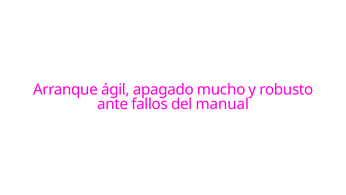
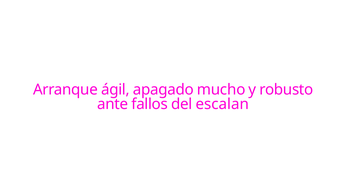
manual: manual -> escalan (222, 104)
